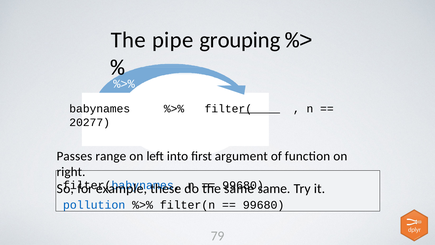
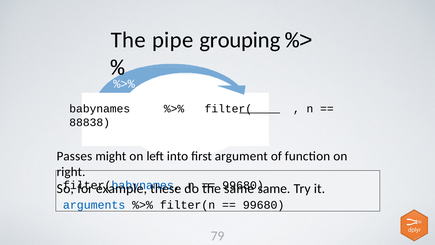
20277: 20277 -> 88838 (90, 122)
range: range -> might (111, 156)
pollution: pollution -> arguments (94, 205)
